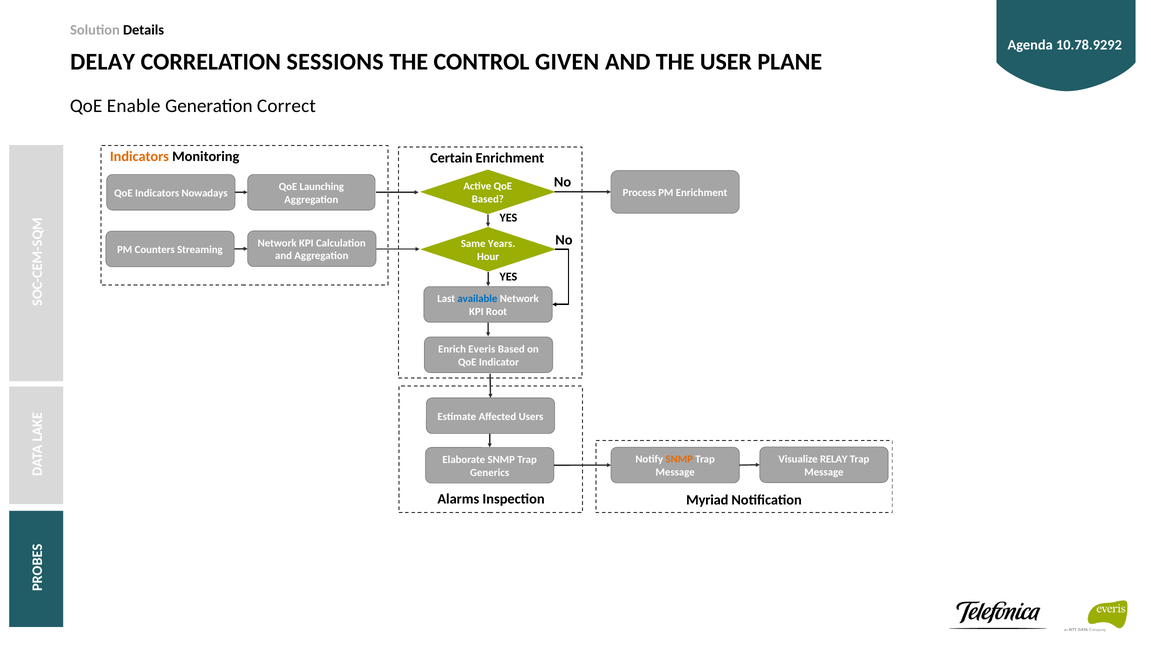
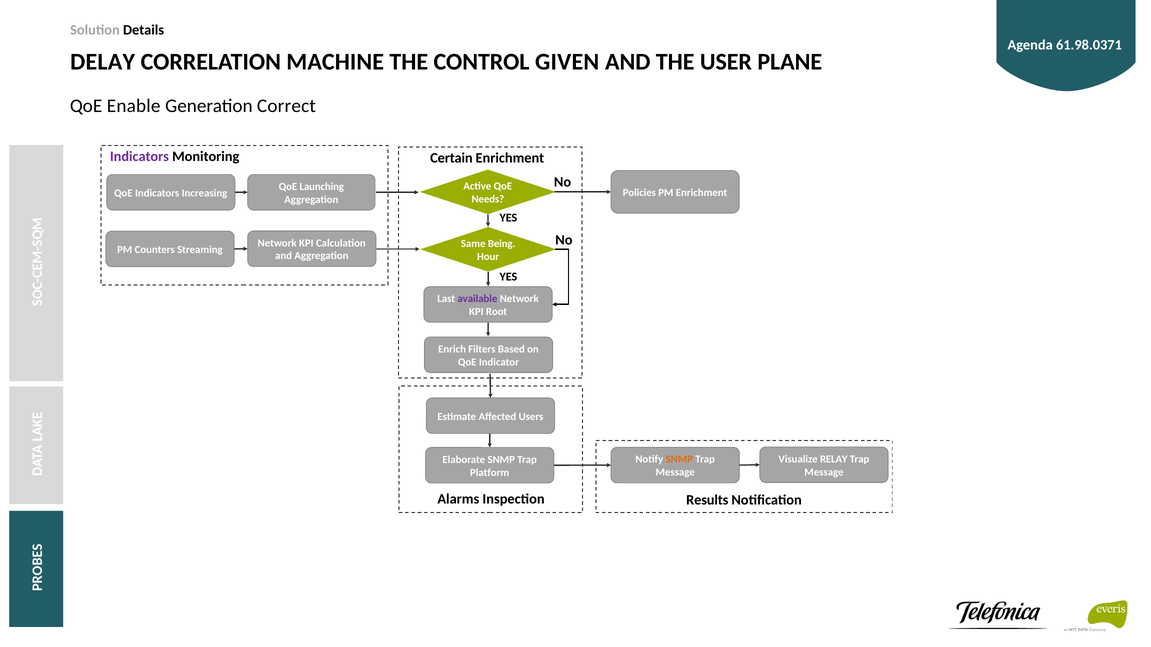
10.78.9292: 10.78.9292 -> 61.98.0371 (1089, 45)
SESSIONS: SESSIONS -> MACHINE (335, 62)
Indicators colour: orange -> purple (139, 157)
Process: Process -> Policies (639, 193)
Nowadays: Nowadays -> Increasing (204, 193)
Based: Based -> Needs (488, 199)
Years: Years -> Being (502, 244)
available colour: blue -> purple (477, 299)
Everis: Everis -> Filters (482, 349)
Generics: Generics -> Platform (490, 473)
Myriad: Myriad -> Results (707, 501)
